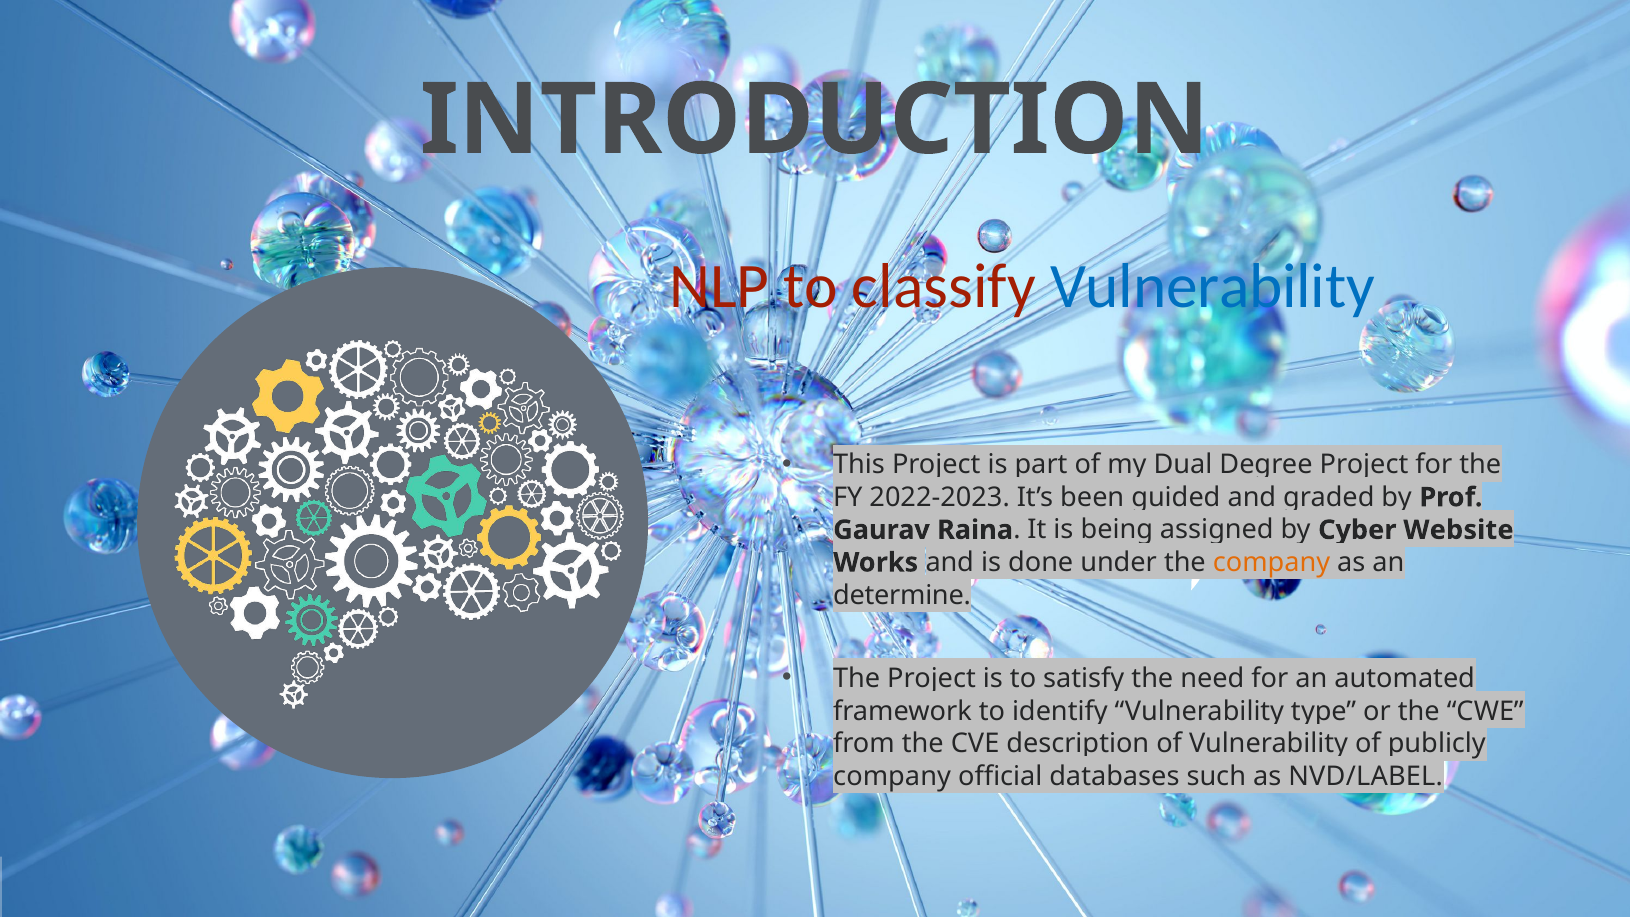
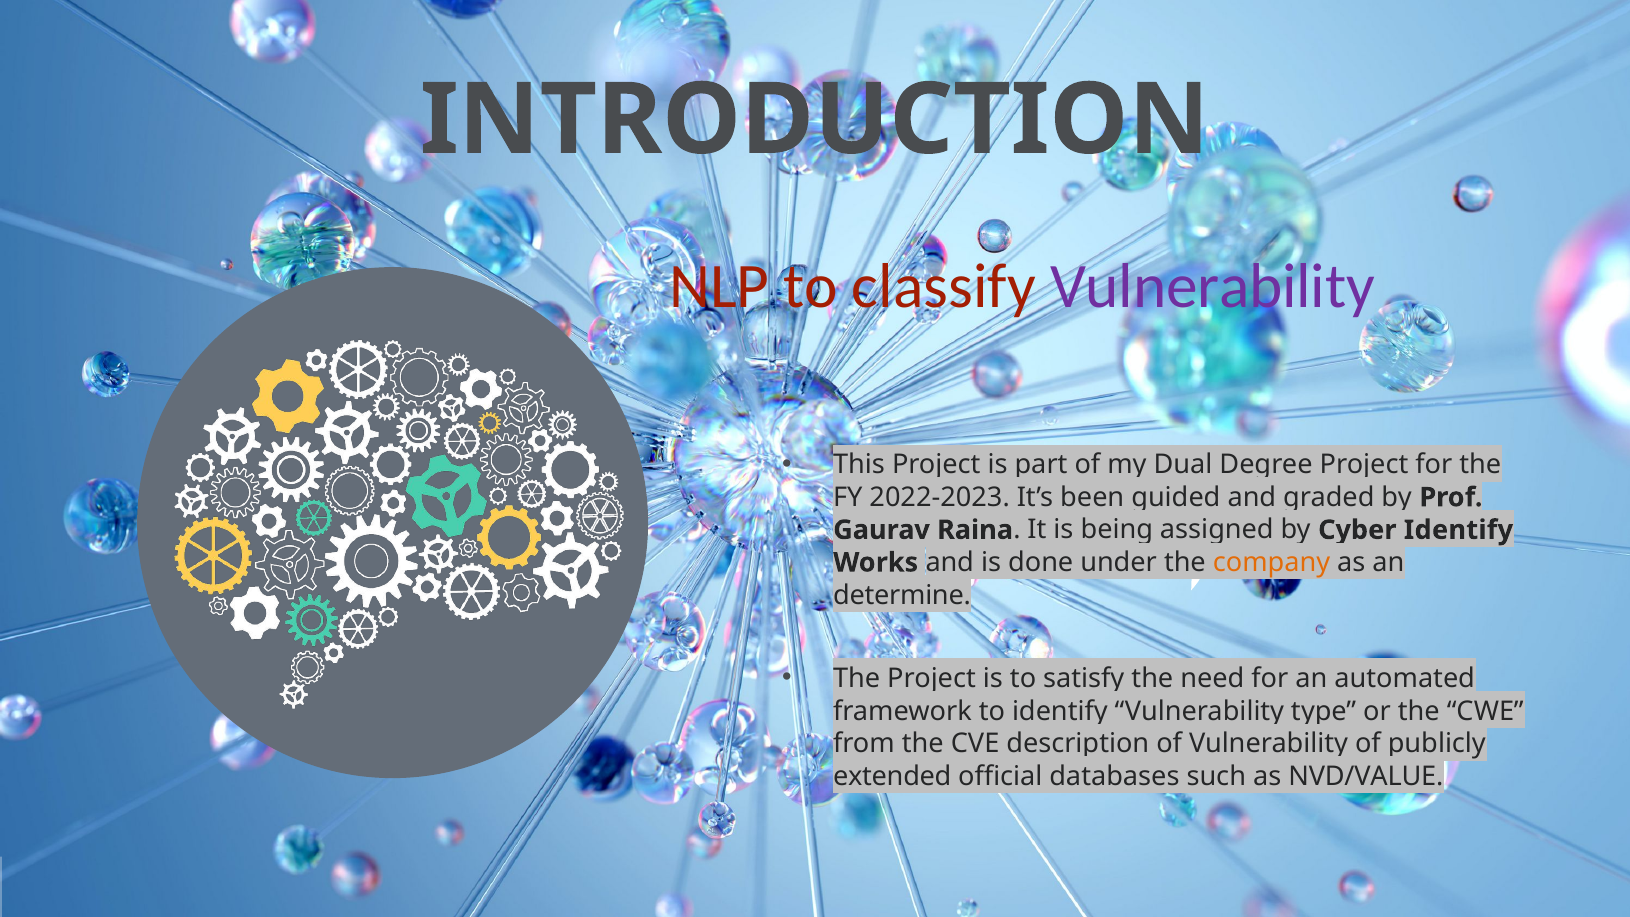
Vulnerability colour: blue -> purple (1212, 286)
Website: Website -> Identify (1458, 530)
company: company -> extended (892, 776)
NVD/LABEL: NVD/LABEL -> NVD/VALUE (1366, 776)
